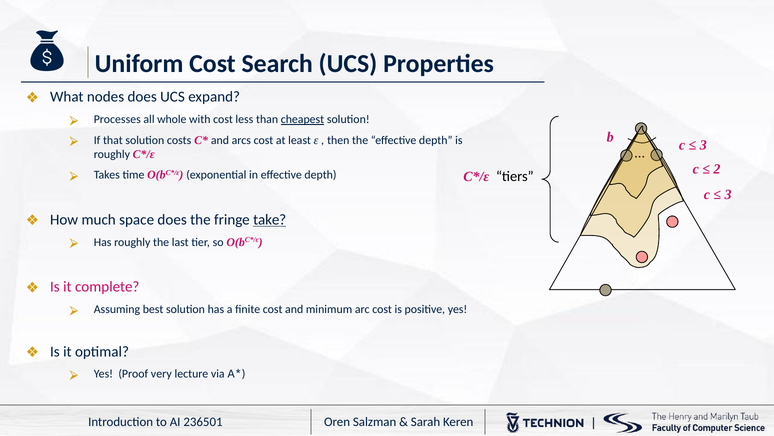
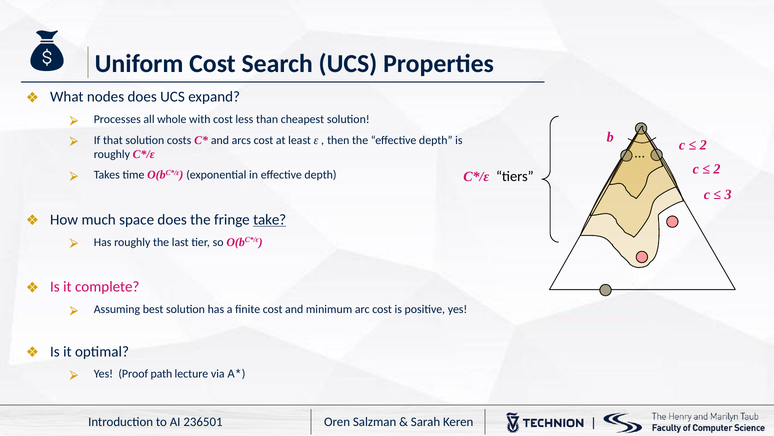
cheapest underline: present -> none (302, 119)
3: 3 -> 2 (703, 145)
very: very -> path (161, 373)
